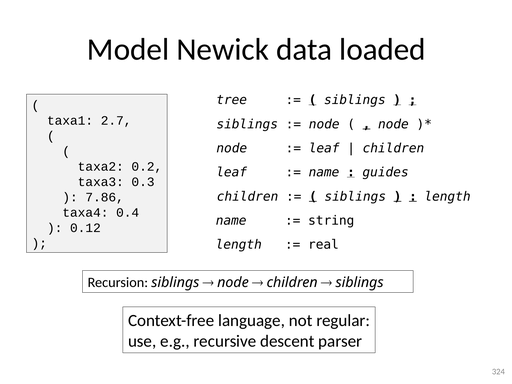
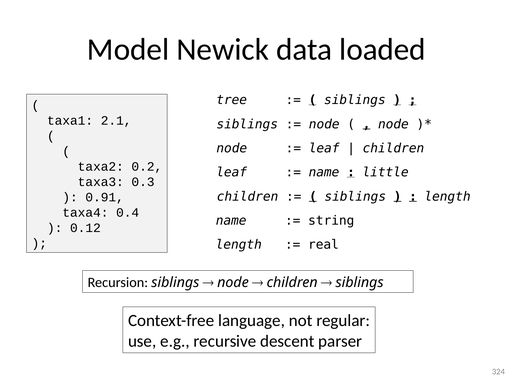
2.7: 2.7 -> 2.1 (116, 120)
guides: guides -> little (386, 172)
7.86: 7.86 -> 0.91 (105, 197)
